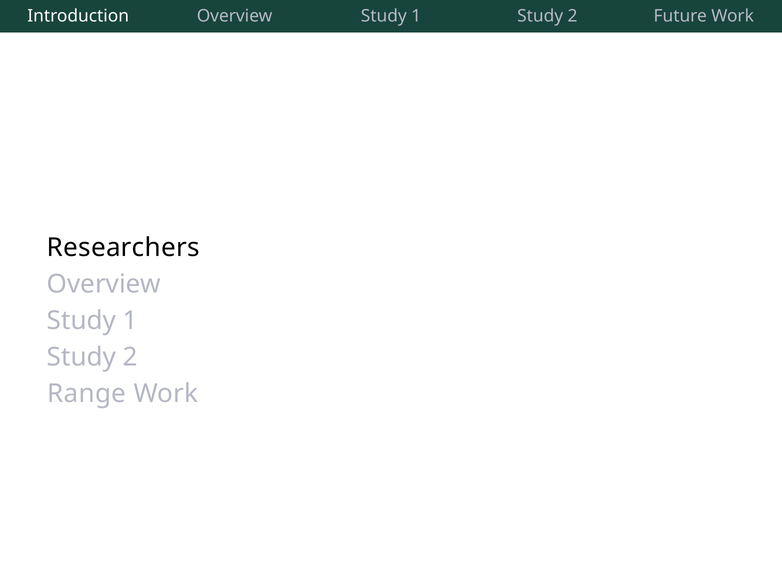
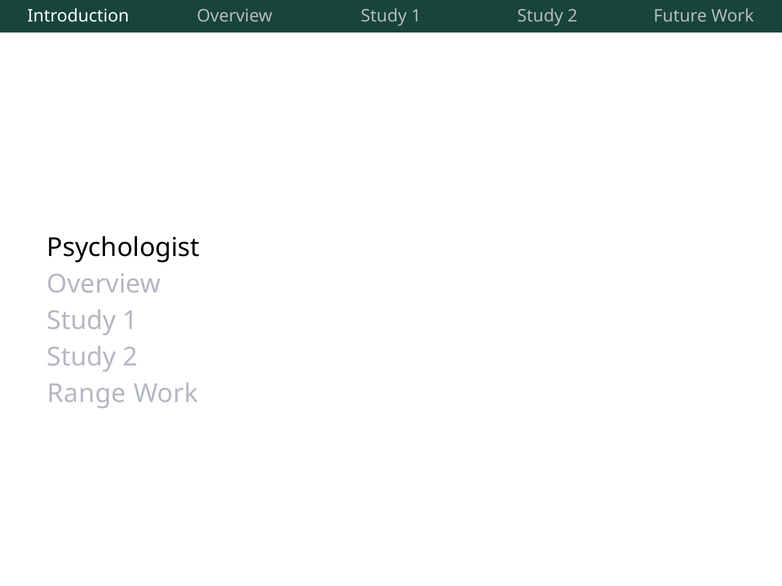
Researchers: Researchers -> Psychologist (123, 248)
